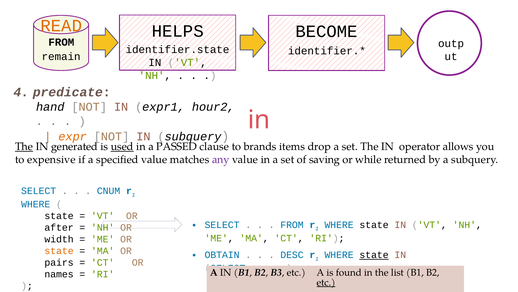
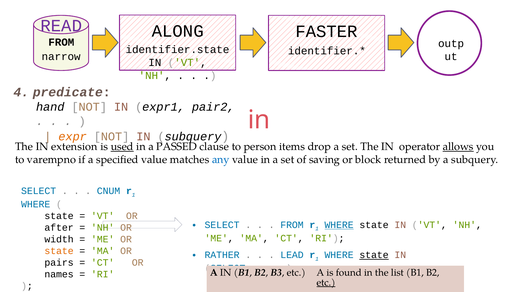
READ colour: orange -> purple (61, 26)
HELPS: HELPS -> ALONG (178, 31)
BECOME: BECOME -> FASTER (327, 31)
remain: remain -> narrow (61, 56)
hour2: hour2 -> pair2 (213, 107)
The underline: present -> none (24, 146)
generated: generated -> extension (74, 146)
brands: brands -> person (260, 146)
allows underline: none -> present (458, 146)
expensive: expensive -> varempno (51, 159)
any colour: purple -> blue (221, 159)
while: while -> block (368, 159)
WHERE underline: none -> present (339, 224)
OBTAIN: OBTAIN -> RATHER (222, 255)
DESC: DESC -> LEAD (292, 255)
